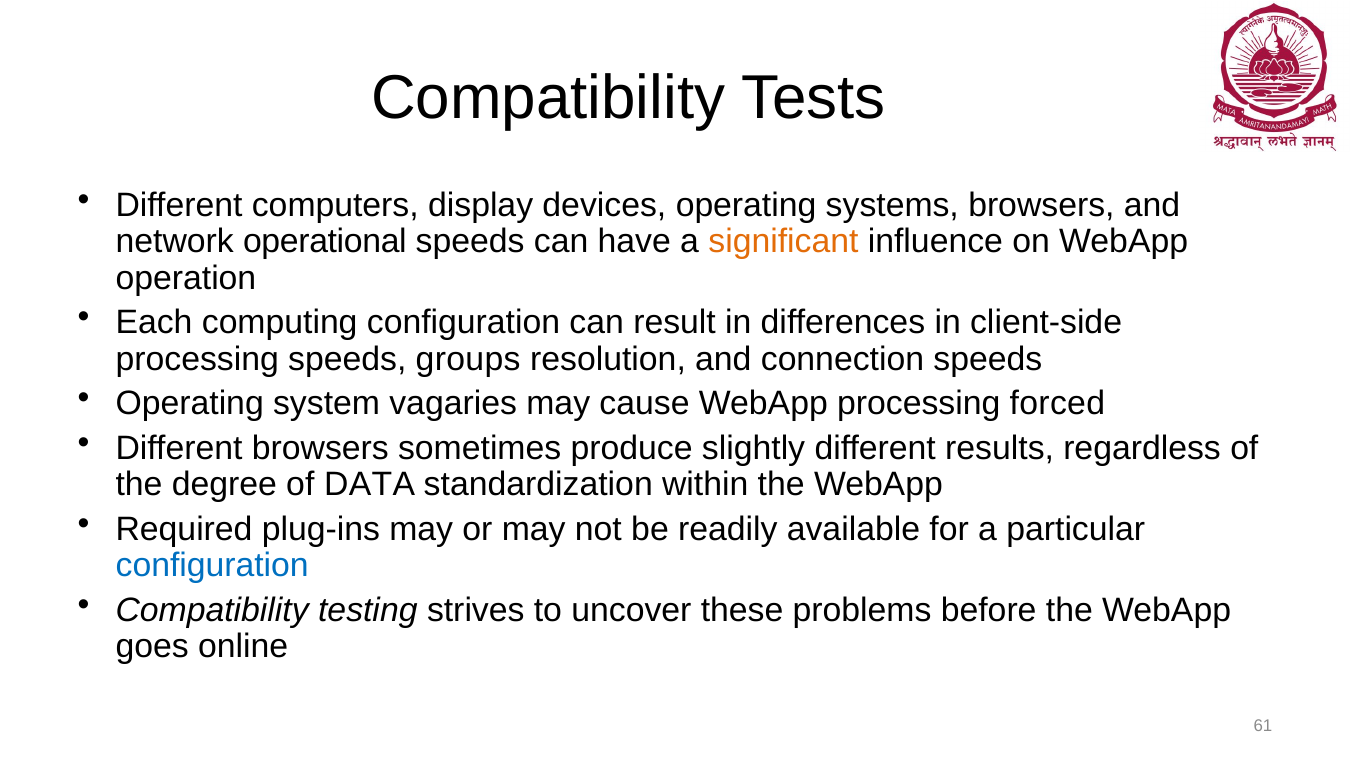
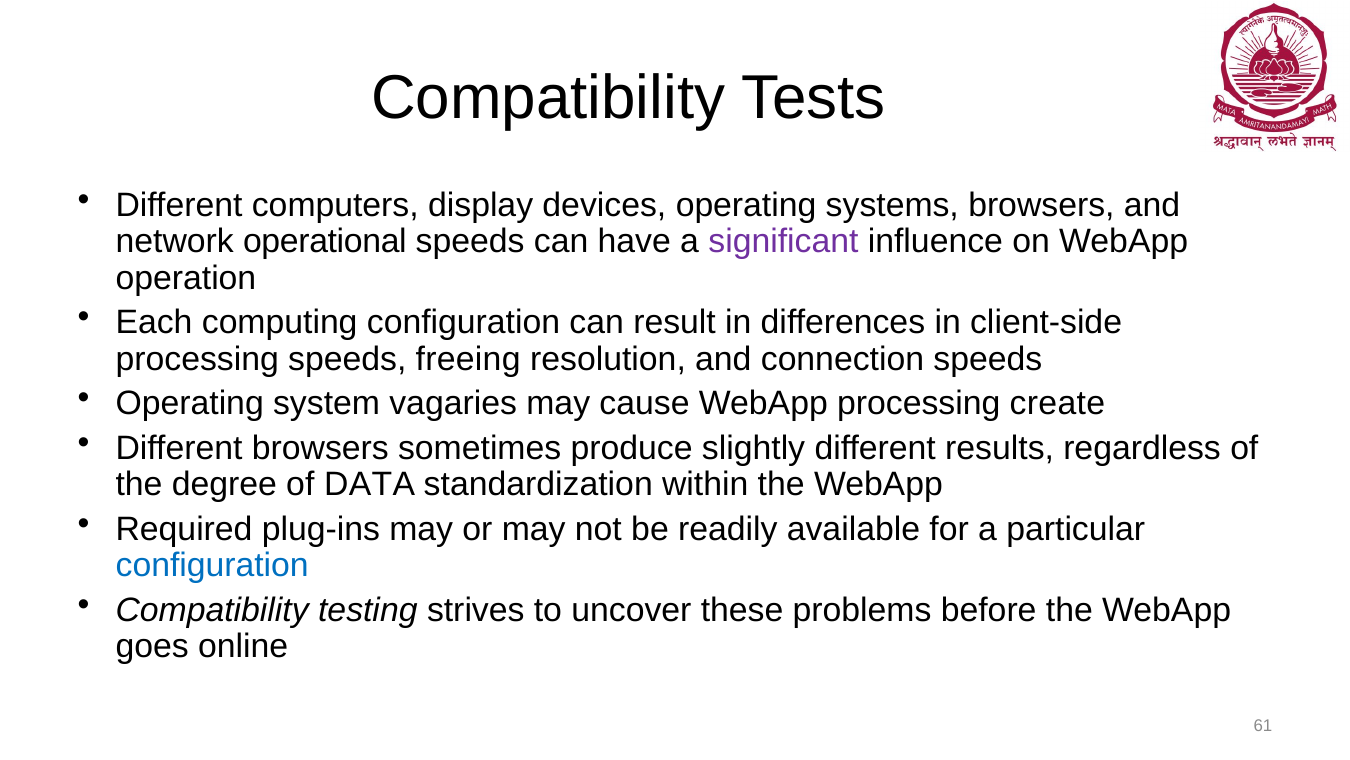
significant colour: orange -> purple (783, 241)
groups: groups -> freeing (468, 359)
forced: forced -> create (1057, 403)
